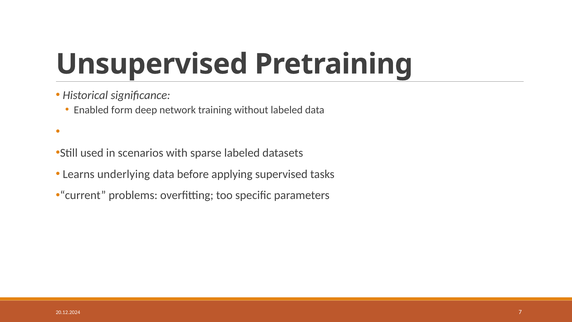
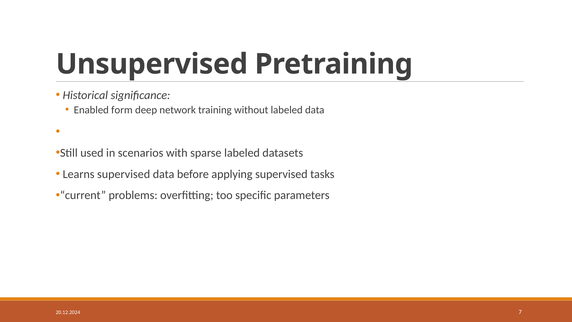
Learns underlying: underlying -> supervised (124, 174)
